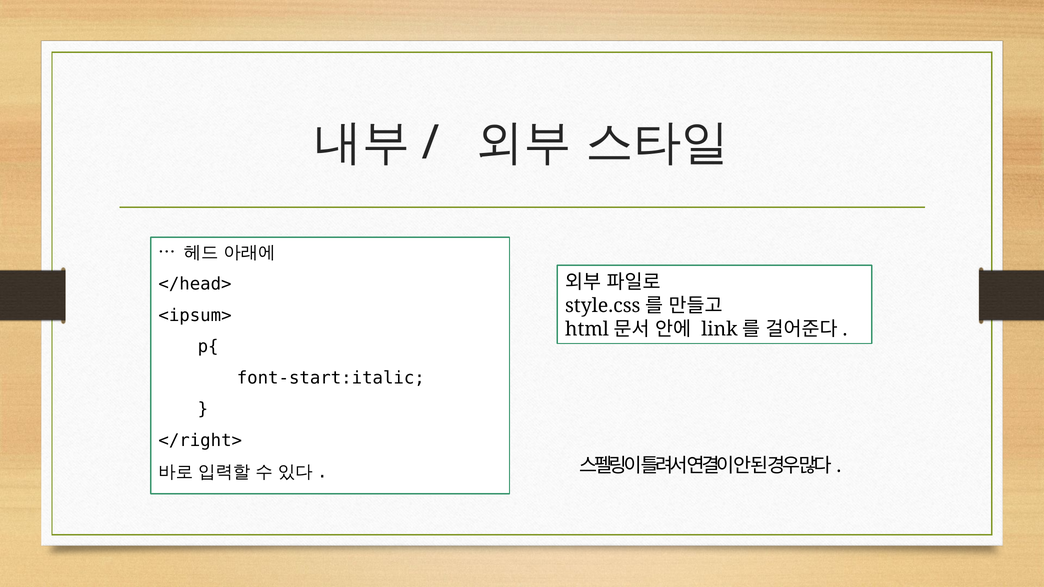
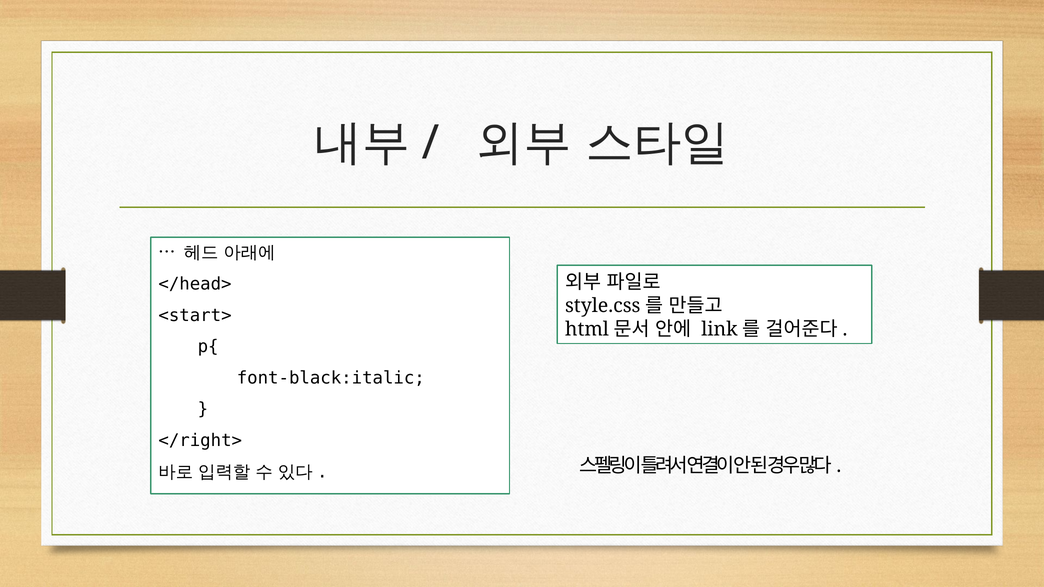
<ipsum>: <ipsum> -> <start> (195, 315)
font-start:italic: font-start:italic -> font-black:italic (331, 378)
